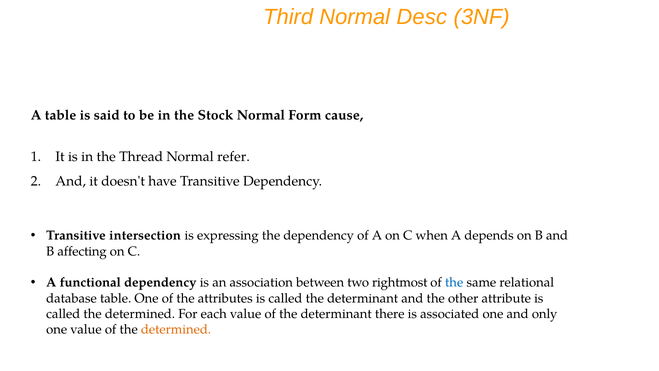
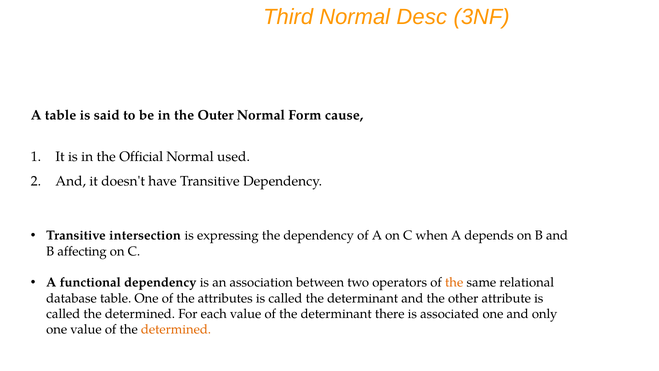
Stock: Stock -> Outer (216, 115)
Thread: Thread -> Official (141, 156)
refer: refer -> used (234, 156)
rightmost: rightmost -> operators (400, 282)
the colour: blue -> orange (454, 282)
